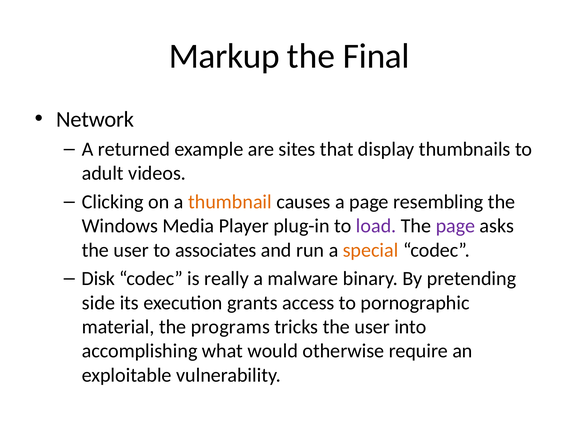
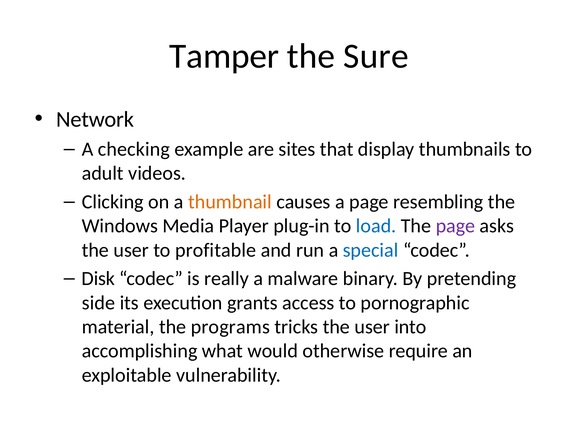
Markup: Markup -> Tamper (224, 56)
Final: Final -> Sure (376, 56)
returned: returned -> checking (134, 149)
load colour: purple -> blue (376, 226)
associates: associates -> profitable (216, 250)
special colour: orange -> blue (371, 250)
